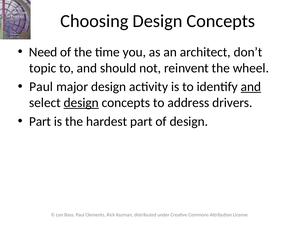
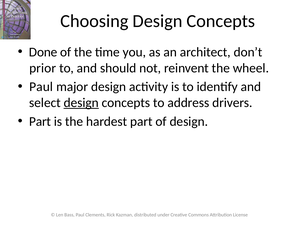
Need: Need -> Done (43, 52)
topic: topic -> prior (43, 68)
and underline: present -> none (251, 86)
